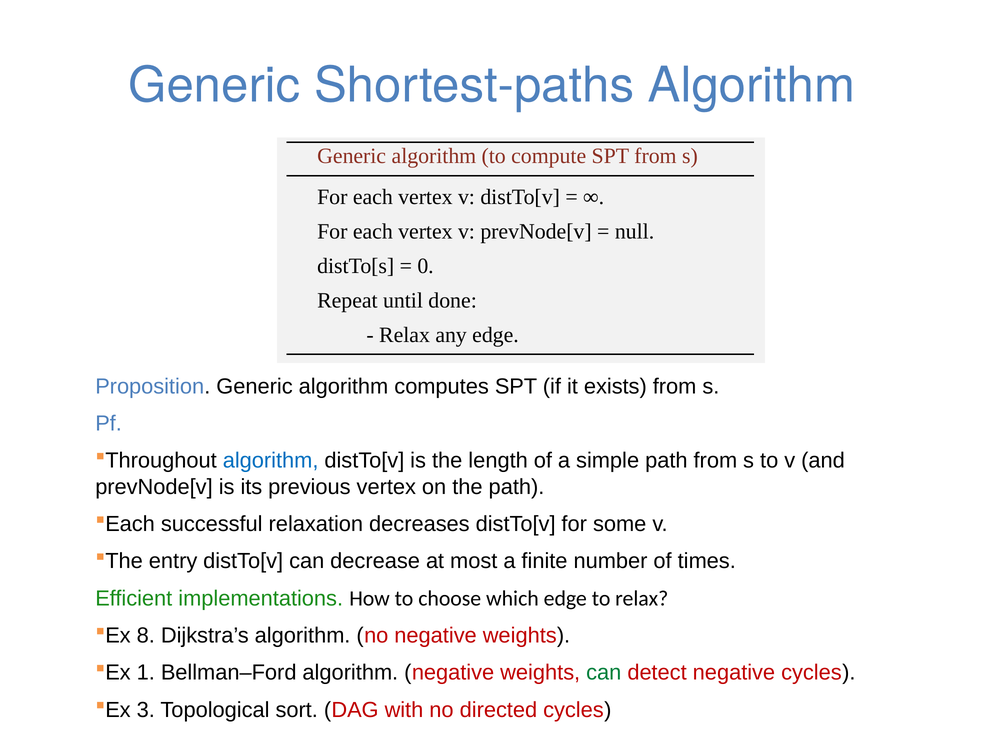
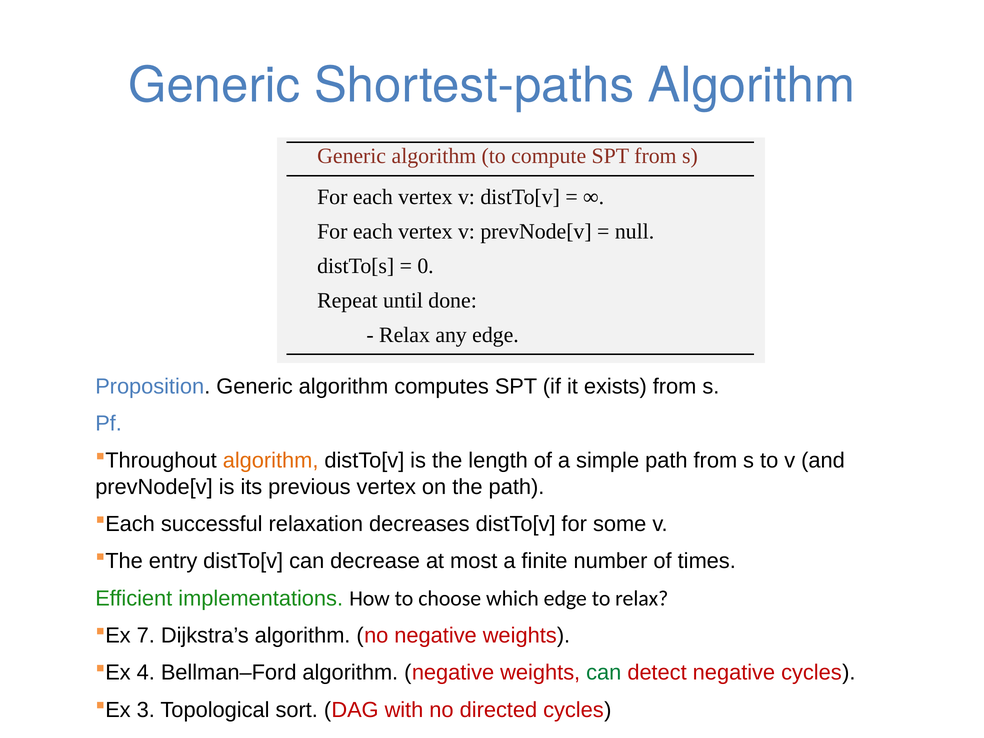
algorithm colour: blue -> orange (271, 461)
8: 8 -> 7 (146, 636)
1: 1 -> 4 (146, 673)
